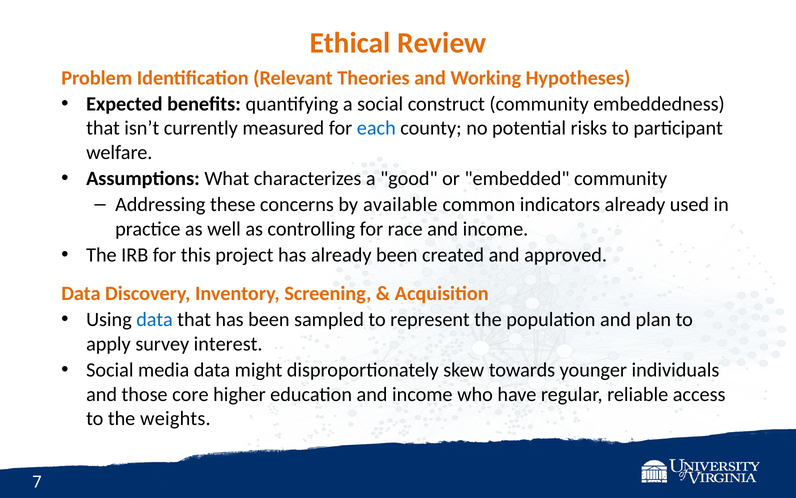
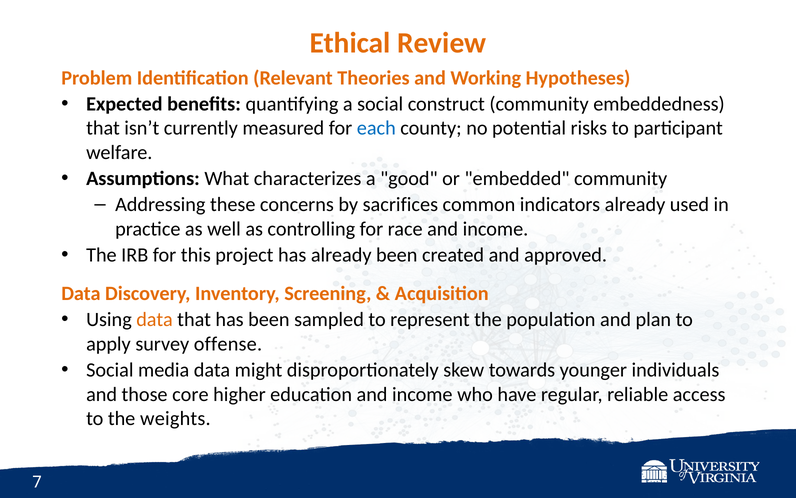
available: available -> sacrifices (400, 204)
data colour: blue -> orange (155, 319)
interest: interest -> offense (228, 344)
